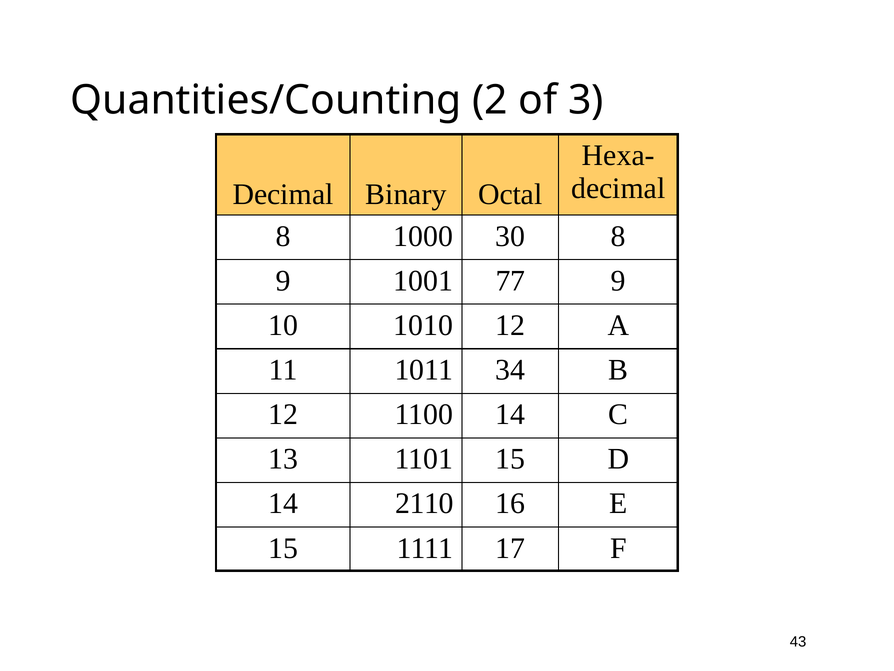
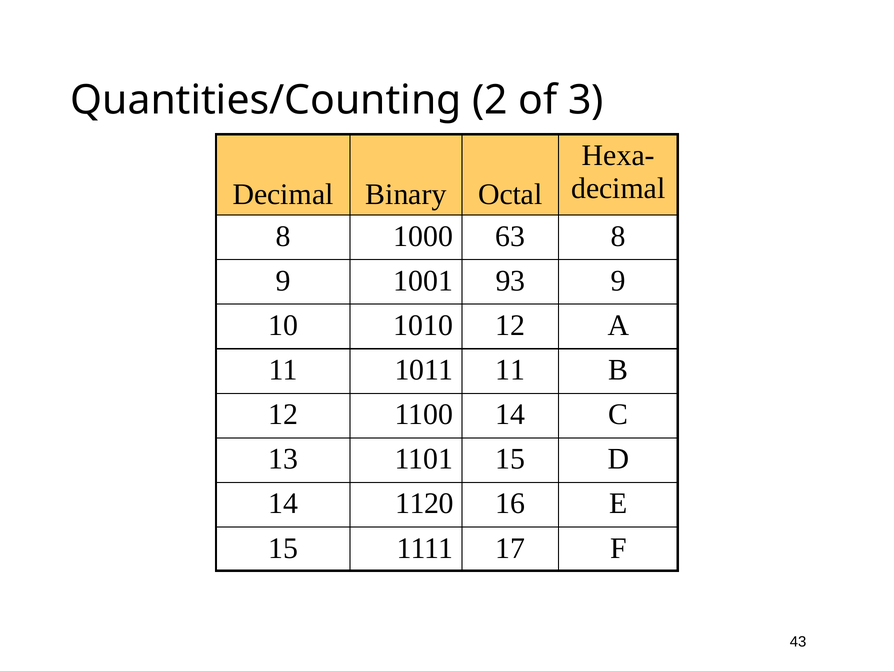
30: 30 -> 63 (510, 236)
77: 77 -> 93 (510, 281)
1011 34: 34 -> 11 (510, 370)
2110: 2110 -> 1120 (424, 503)
